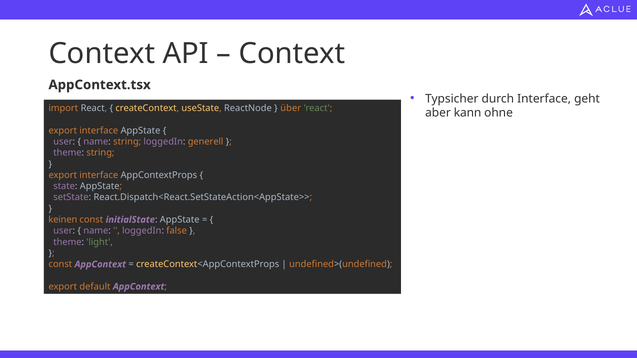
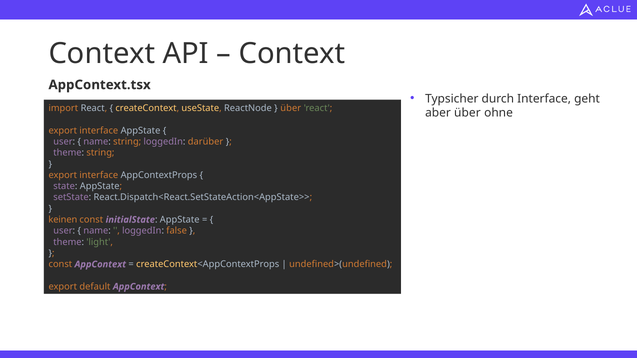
aber kann: kann -> über (467, 113)
generell: generell -> darüber (206, 142)
